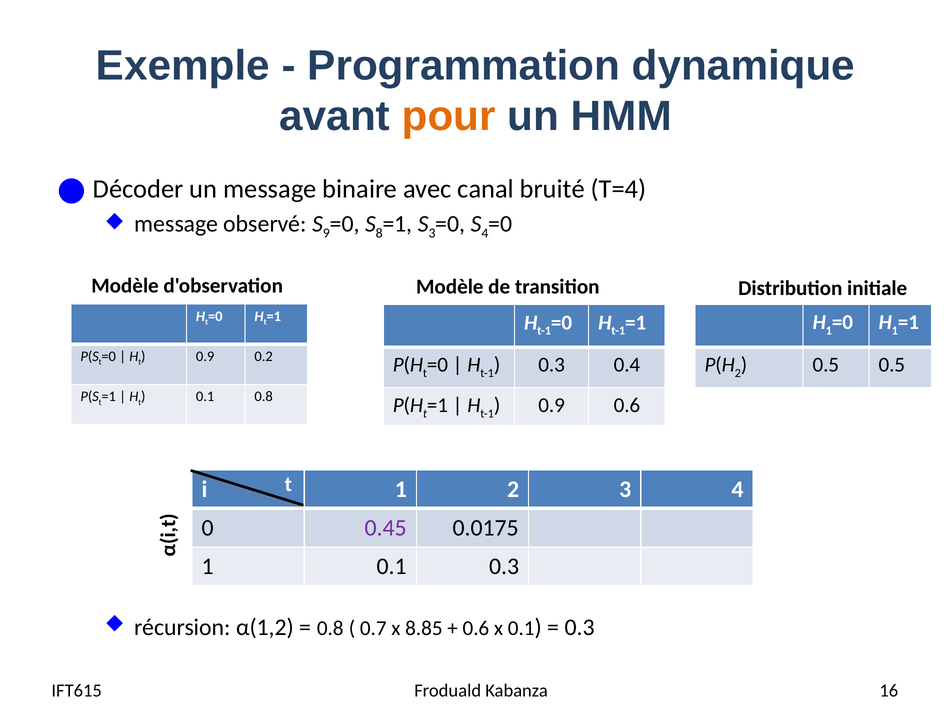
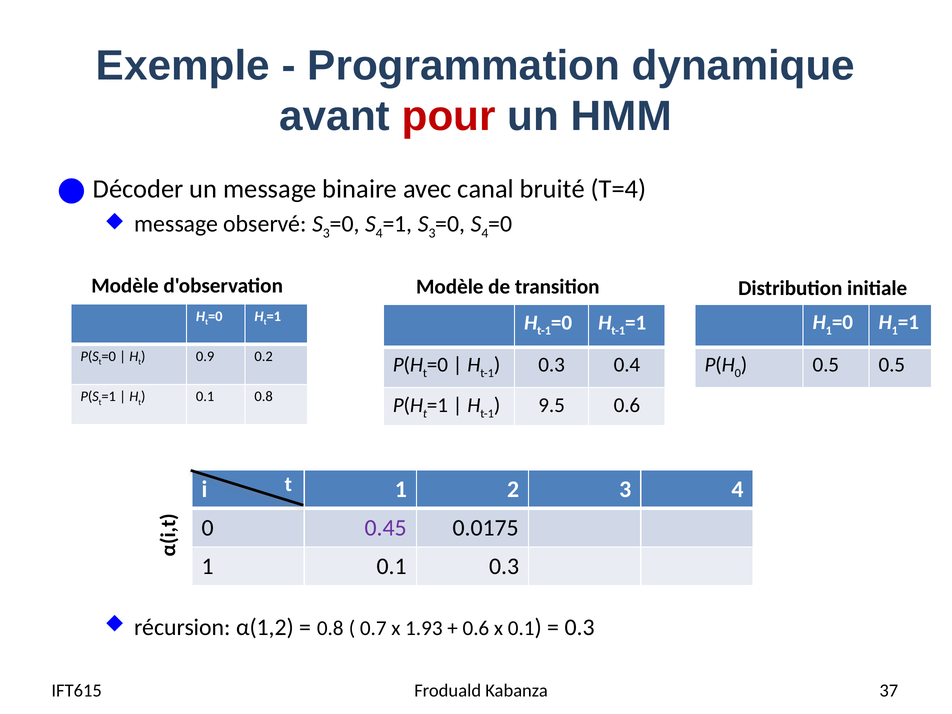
pour colour: orange -> red (449, 116)
9: 9 -> 3 (326, 233)
8: 8 -> 4 (379, 233)
2: 2 -> 0 (738, 373)
0.9: 0.9 -> 9.5 (552, 405)
8.85: 8.85 -> 1.93 (424, 628)
16: 16 -> 37 (889, 690)
